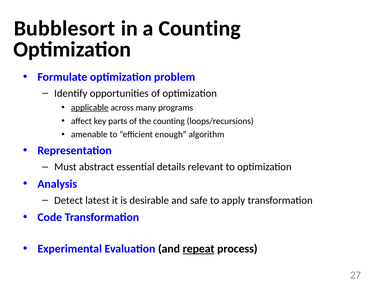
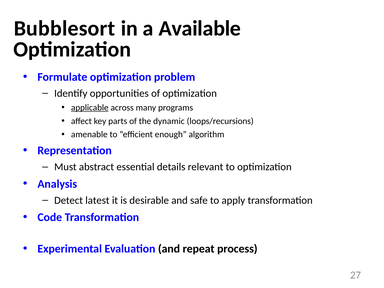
a Counting: Counting -> Available (200, 28)
the counting: counting -> dynamic (169, 121)
repeat underline: present -> none (199, 249)
